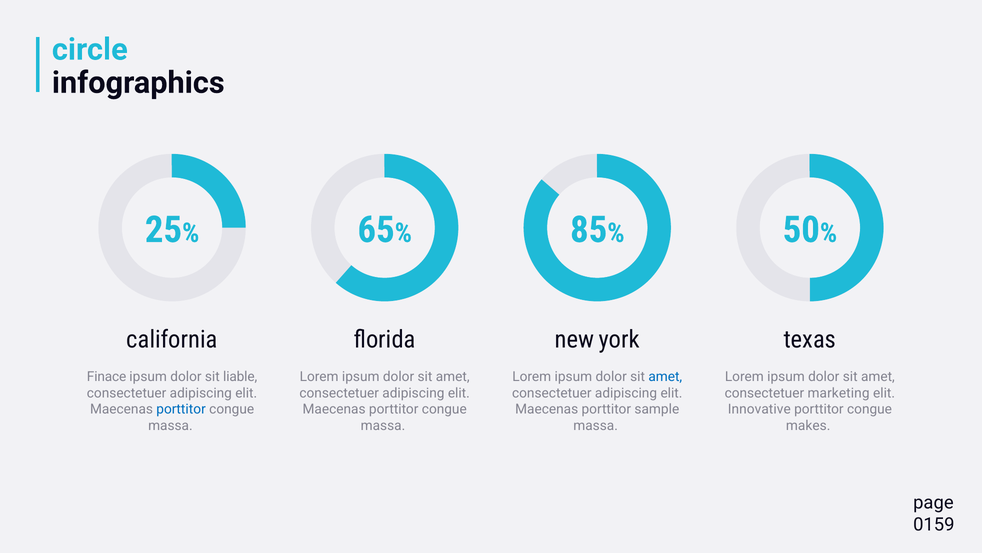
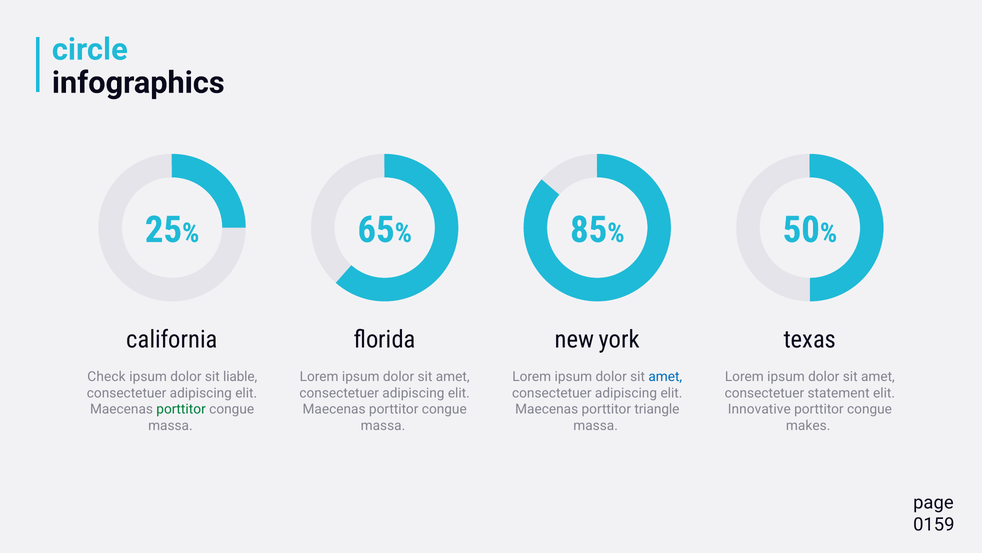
Finace: Finace -> Check (106, 376)
marketing: marketing -> statement (839, 393)
porttitor colour: blue -> green (181, 409)
sample: sample -> triangle (657, 409)
